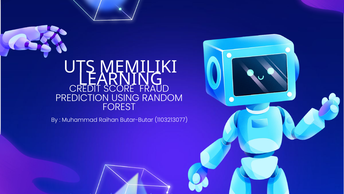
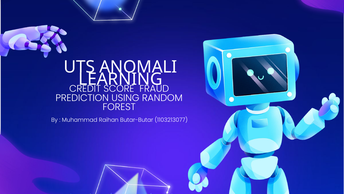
MEMILIKI: MEMILIKI -> ANOMALI (138, 67)
